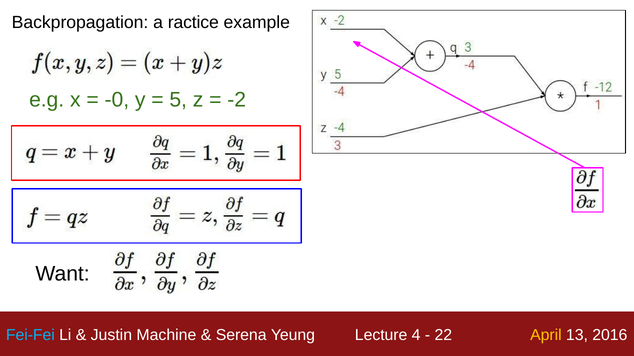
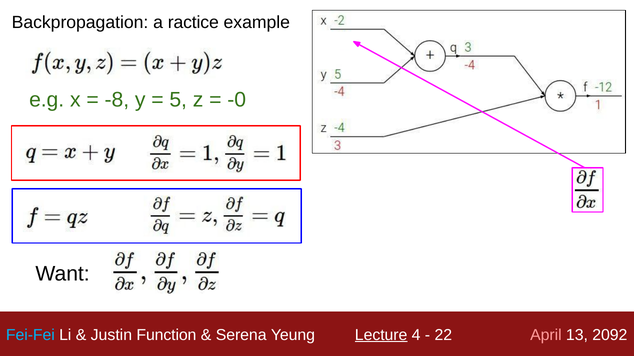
-0: -0 -> -8 (117, 100)
-2: -2 -> -0 (237, 100)
Machine: Machine -> Function (166, 335)
Lecture underline: none -> present (381, 335)
April colour: yellow -> pink (546, 335)
2016: 2016 -> 2092 (610, 335)
